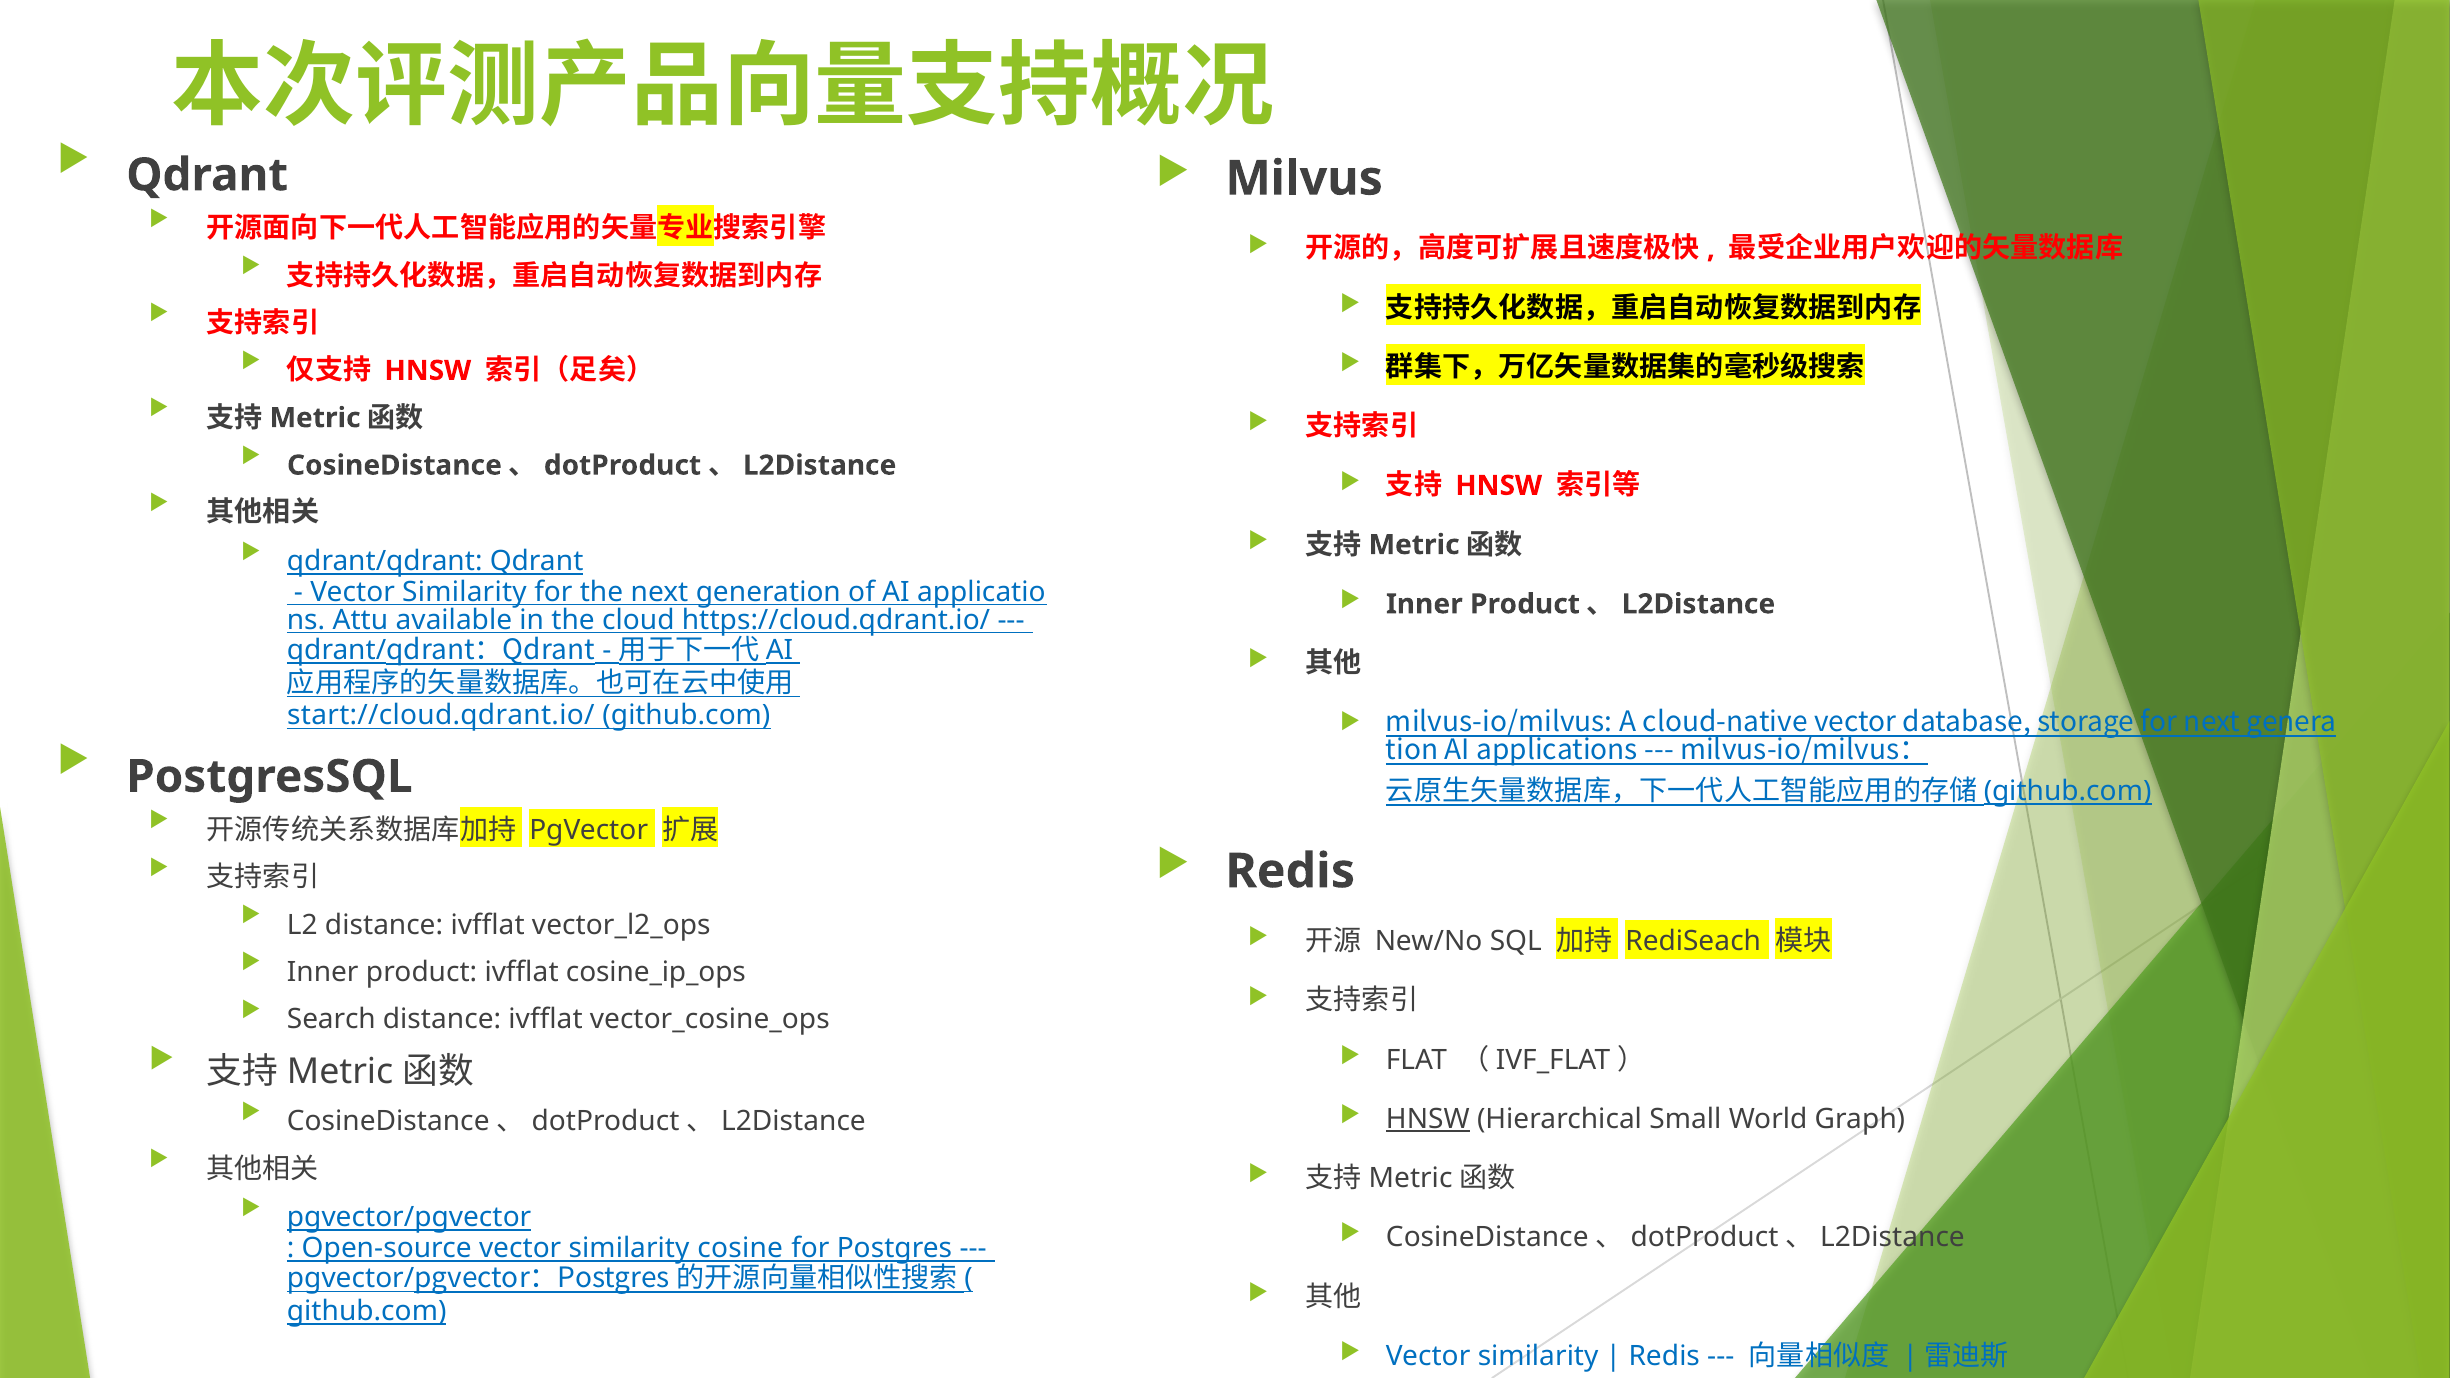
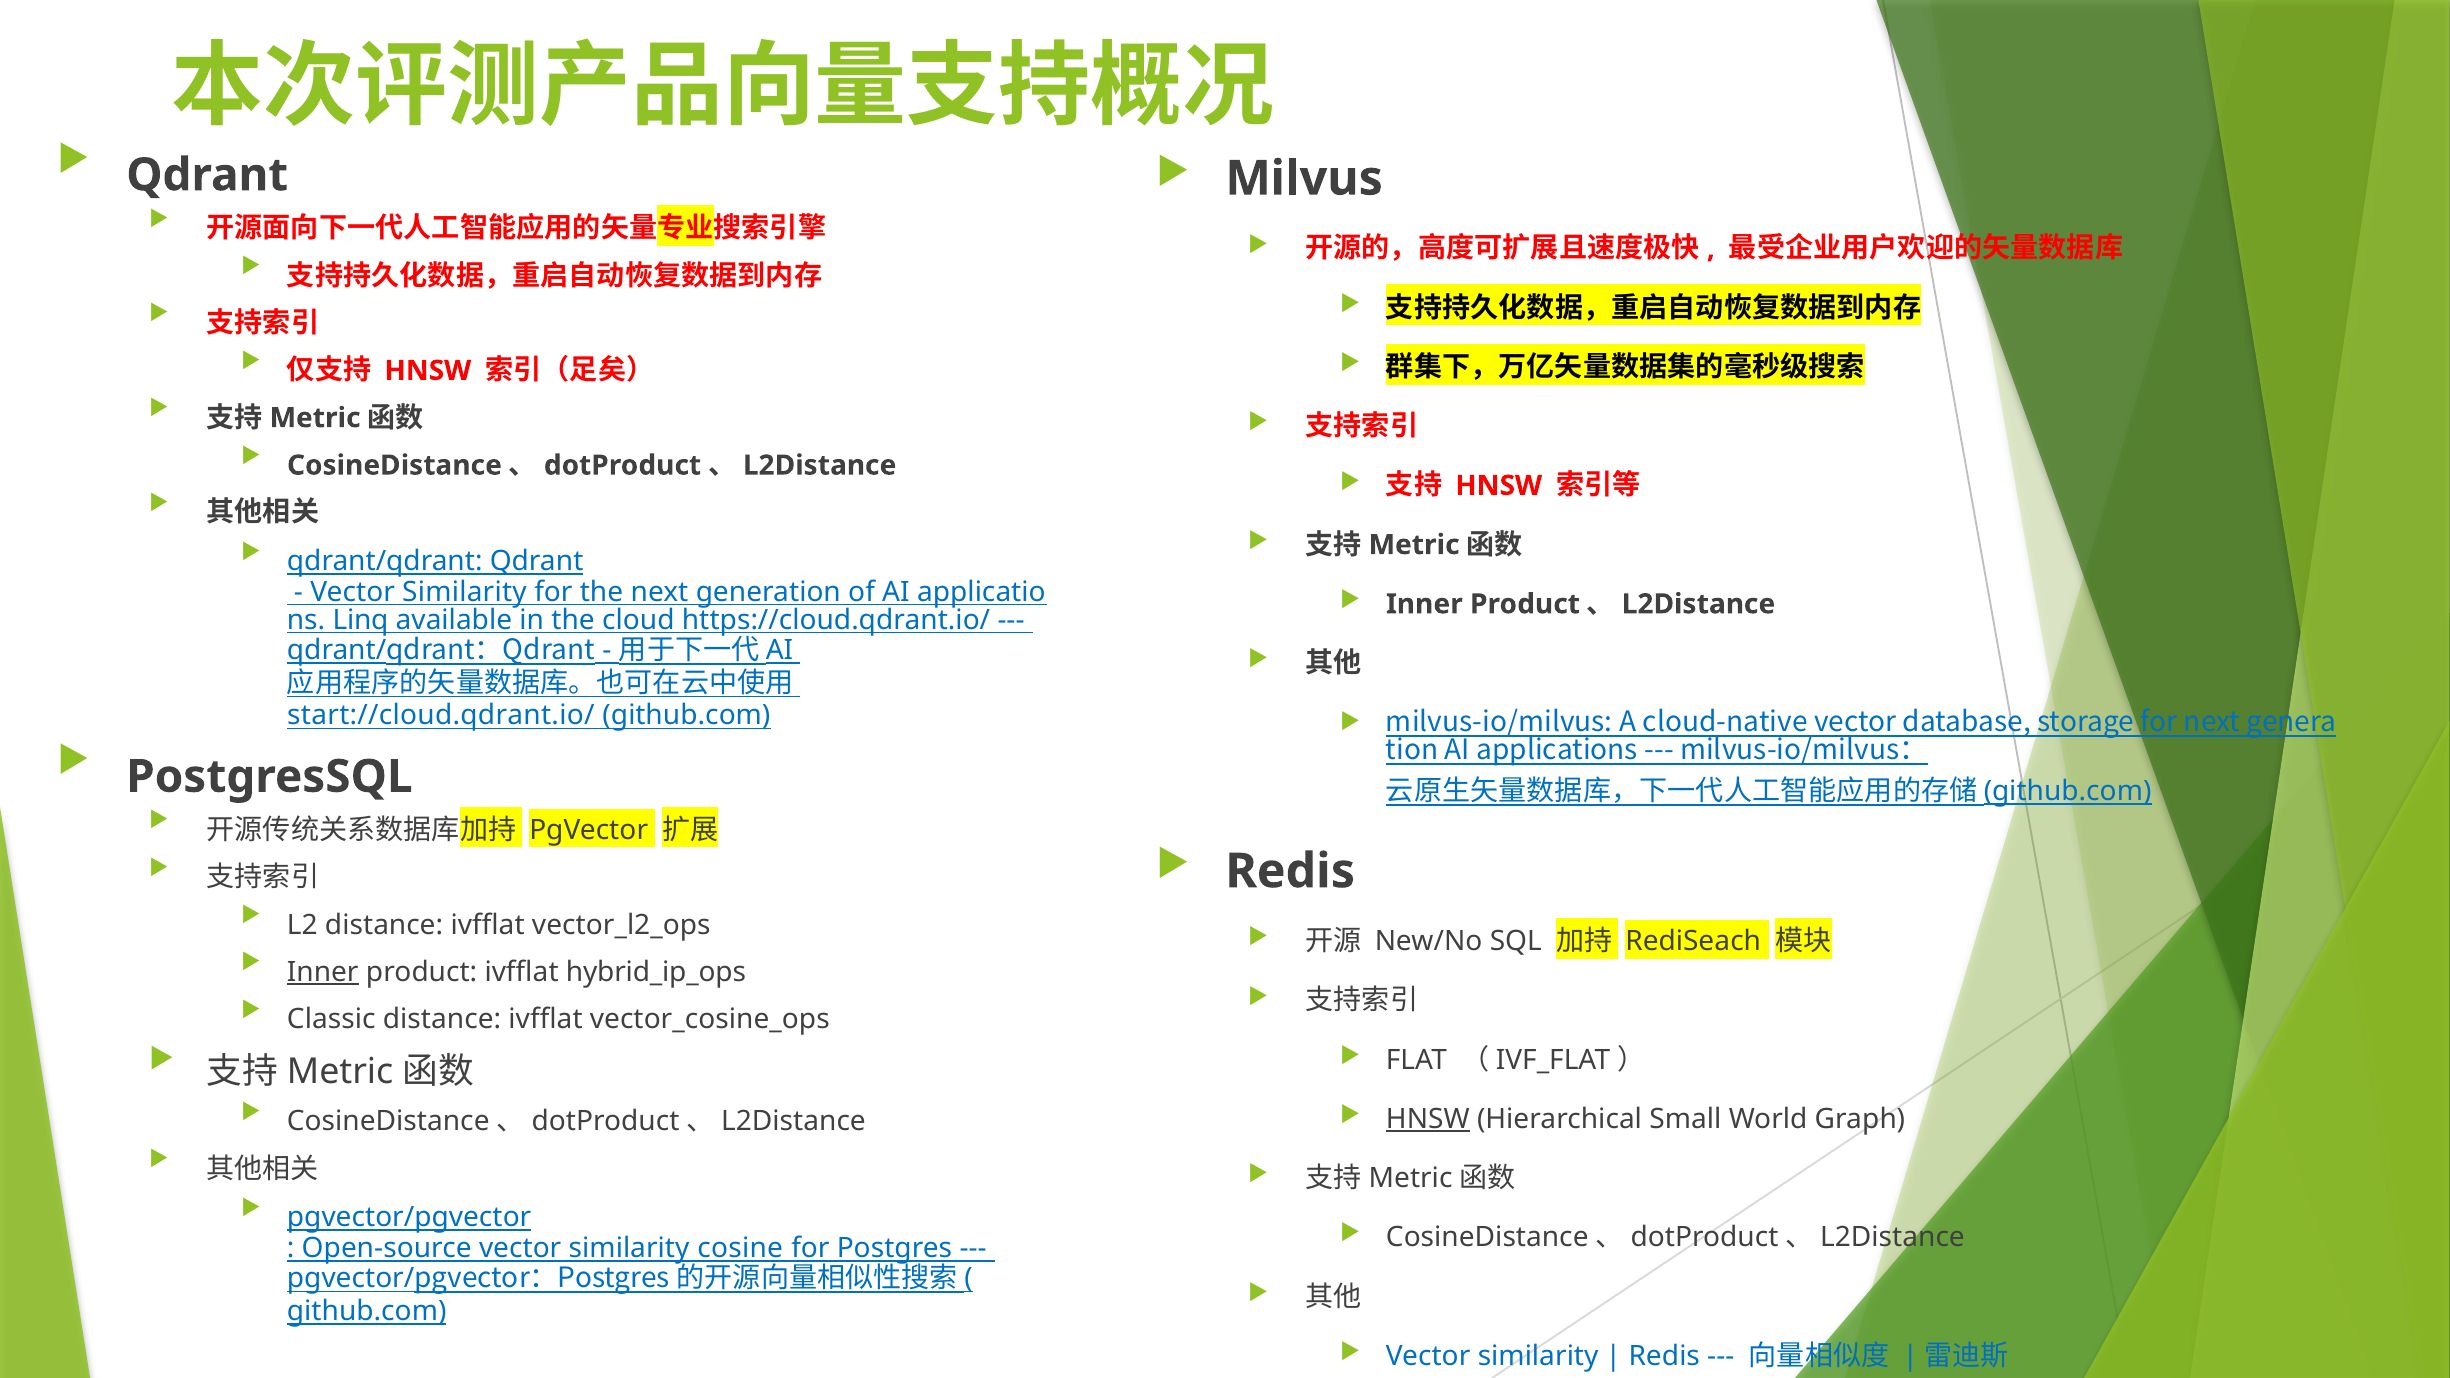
Attu: Attu -> Linq (361, 620)
Inner underline: none -> present (323, 972)
cosine_ip_ops: cosine_ip_ops -> hybrid_ip_ops (656, 972)
Search: Search -> Classic (331, 1020)
